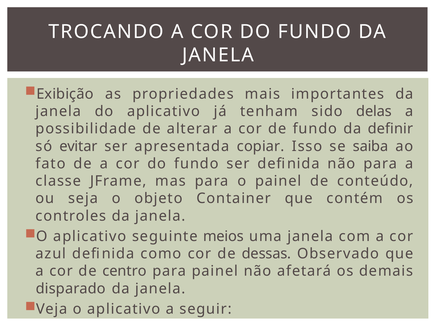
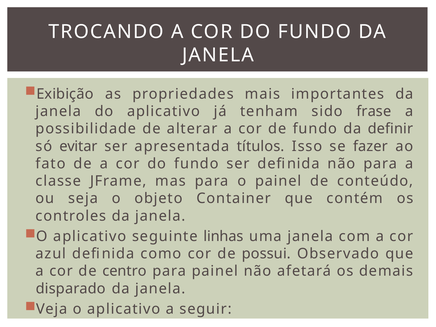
delas: delas -> frase (374, 111)
copiar: copiar -> títulos (261, 146)
saiba: saiba -> fazer (370, 146)
meios: meios -> linhas (223, 236)
dessas: dessas -> possui (266, 254)
